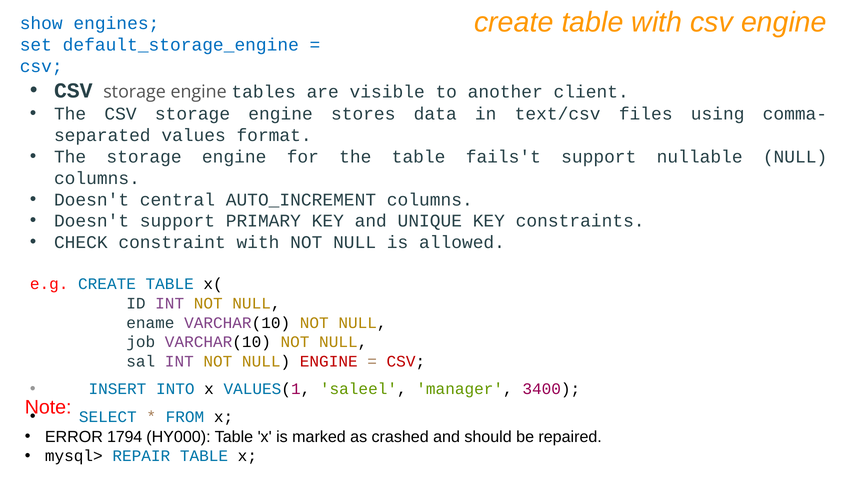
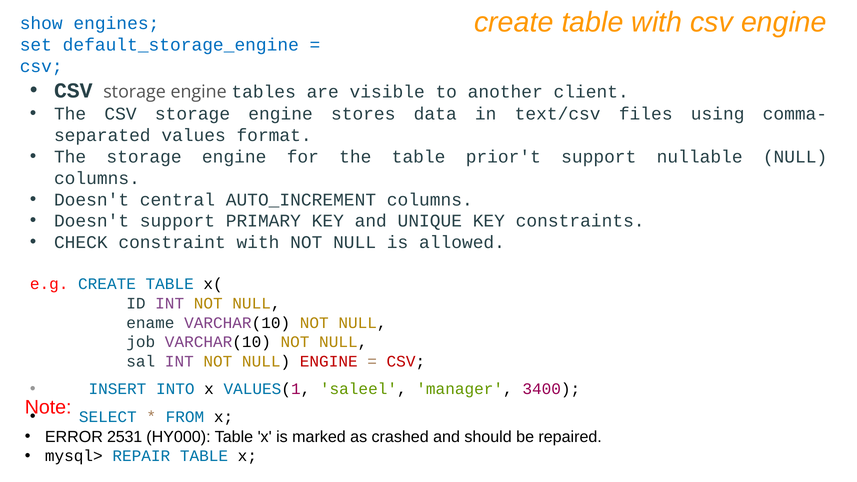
fails't: fails't -> prior't (503, 157)
1794: 1794 -> 2531 (125, 437)
